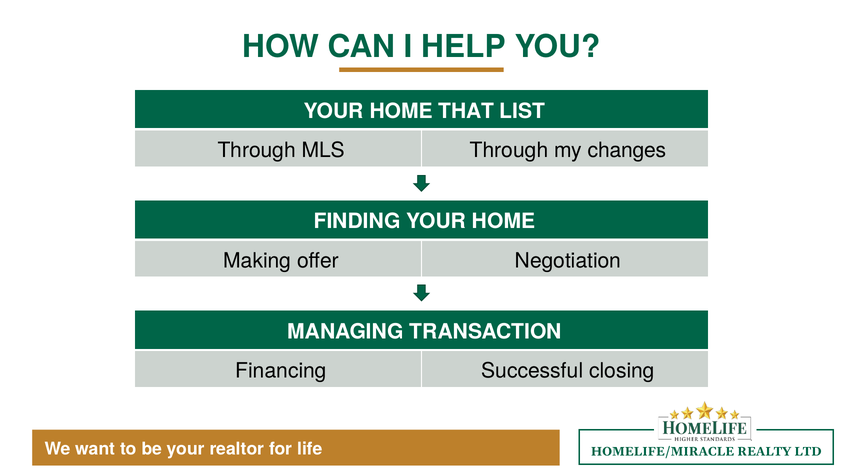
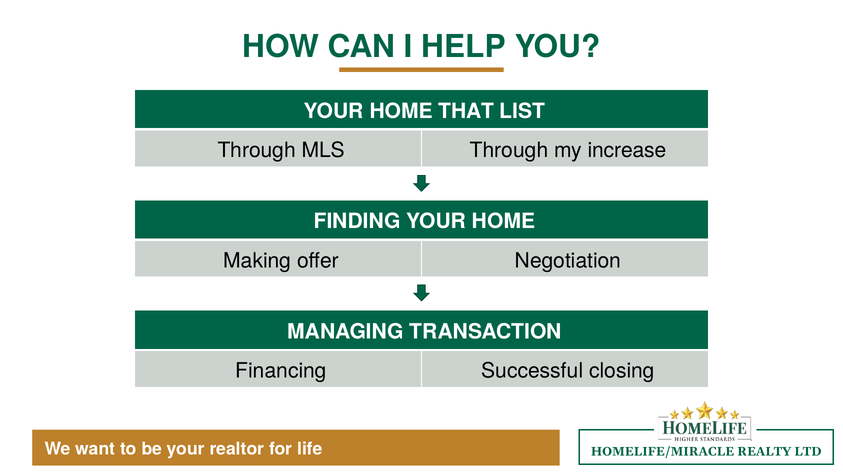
changes: changes -> increase (627, 150)
